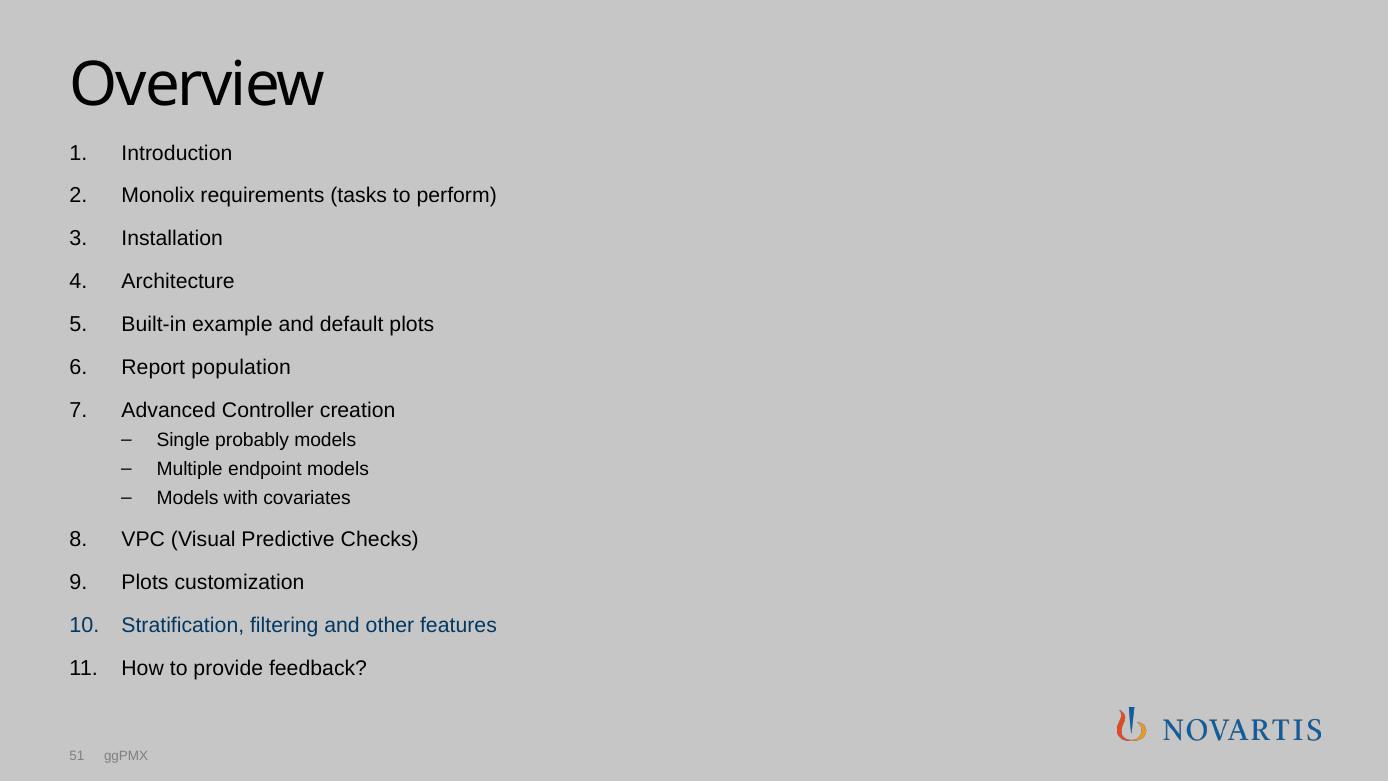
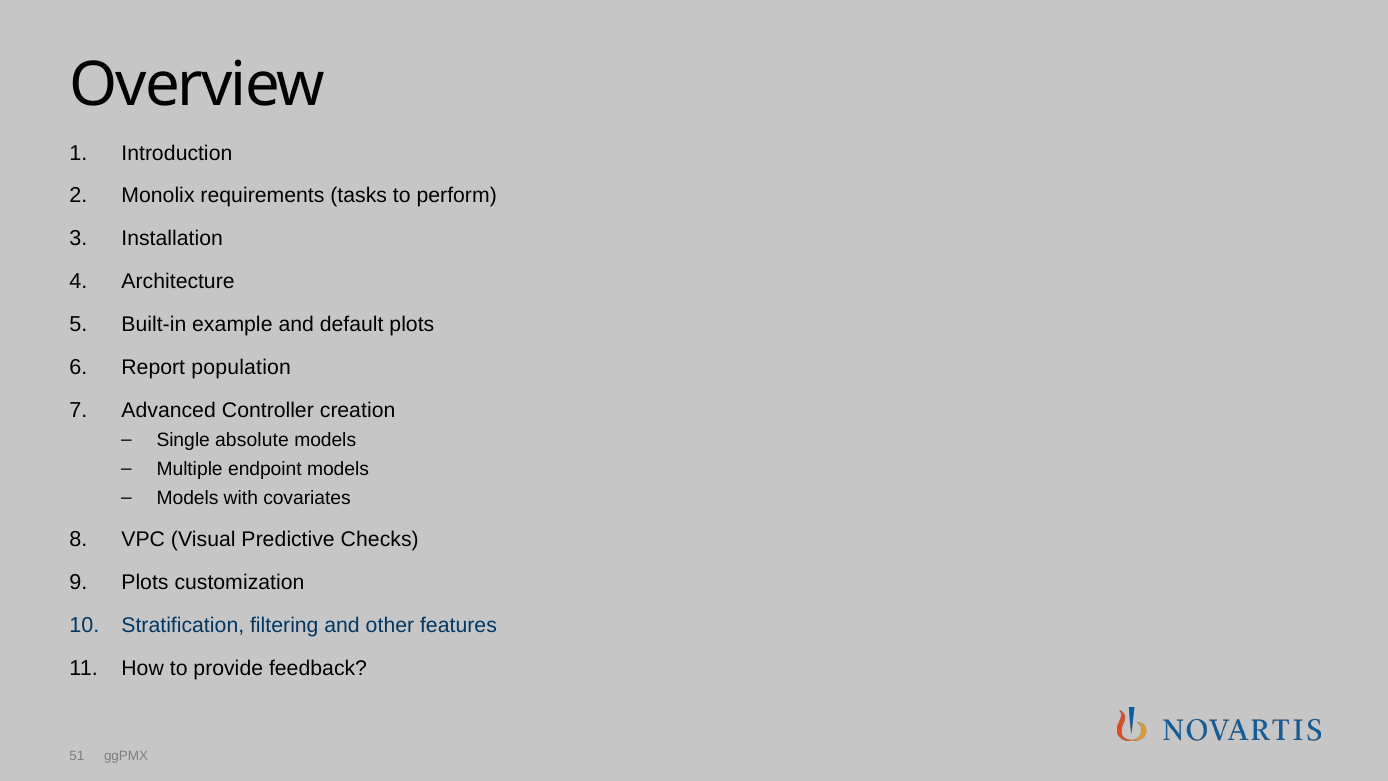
probably: probably -> absolute (252, 440)
